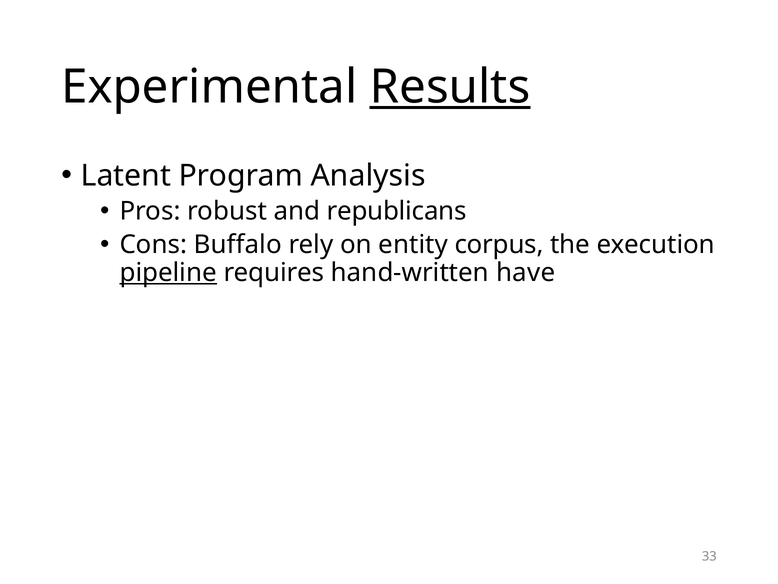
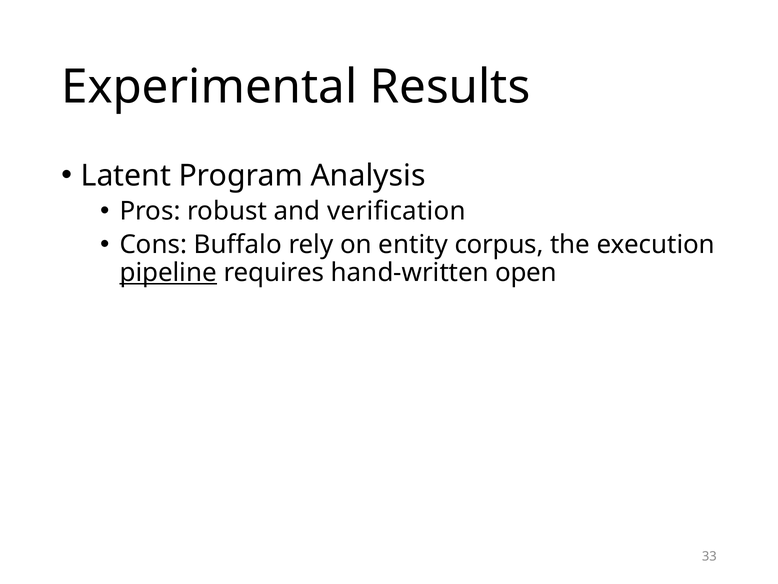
Results underline: present -> none (450, 87)
republicans: republicans -> verification (396, 211)
have: have -> open (526, 273)
